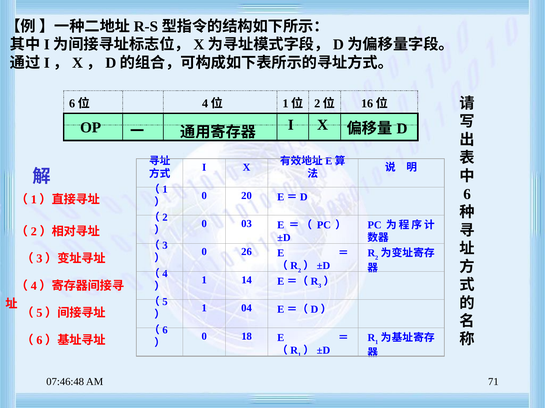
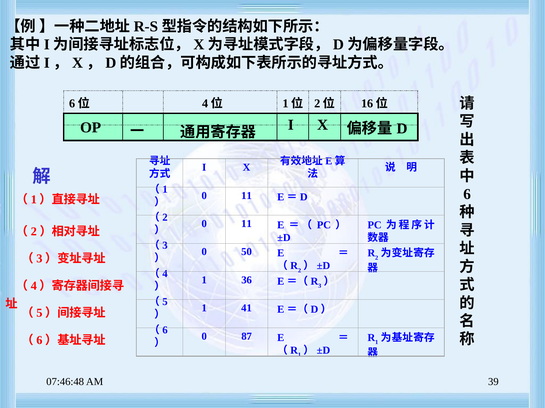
20: 20 -> 11 (247, 196)
03: 03 -> 11 (247, 224)
26: 26 -> 50 (247, 252)
14: 14 -> 36 (247, 280)
04: 04 -> 41 (247, 309)
18: 18 -> 87 (247, 337)
71: 71 -> 39 (493, 382)
